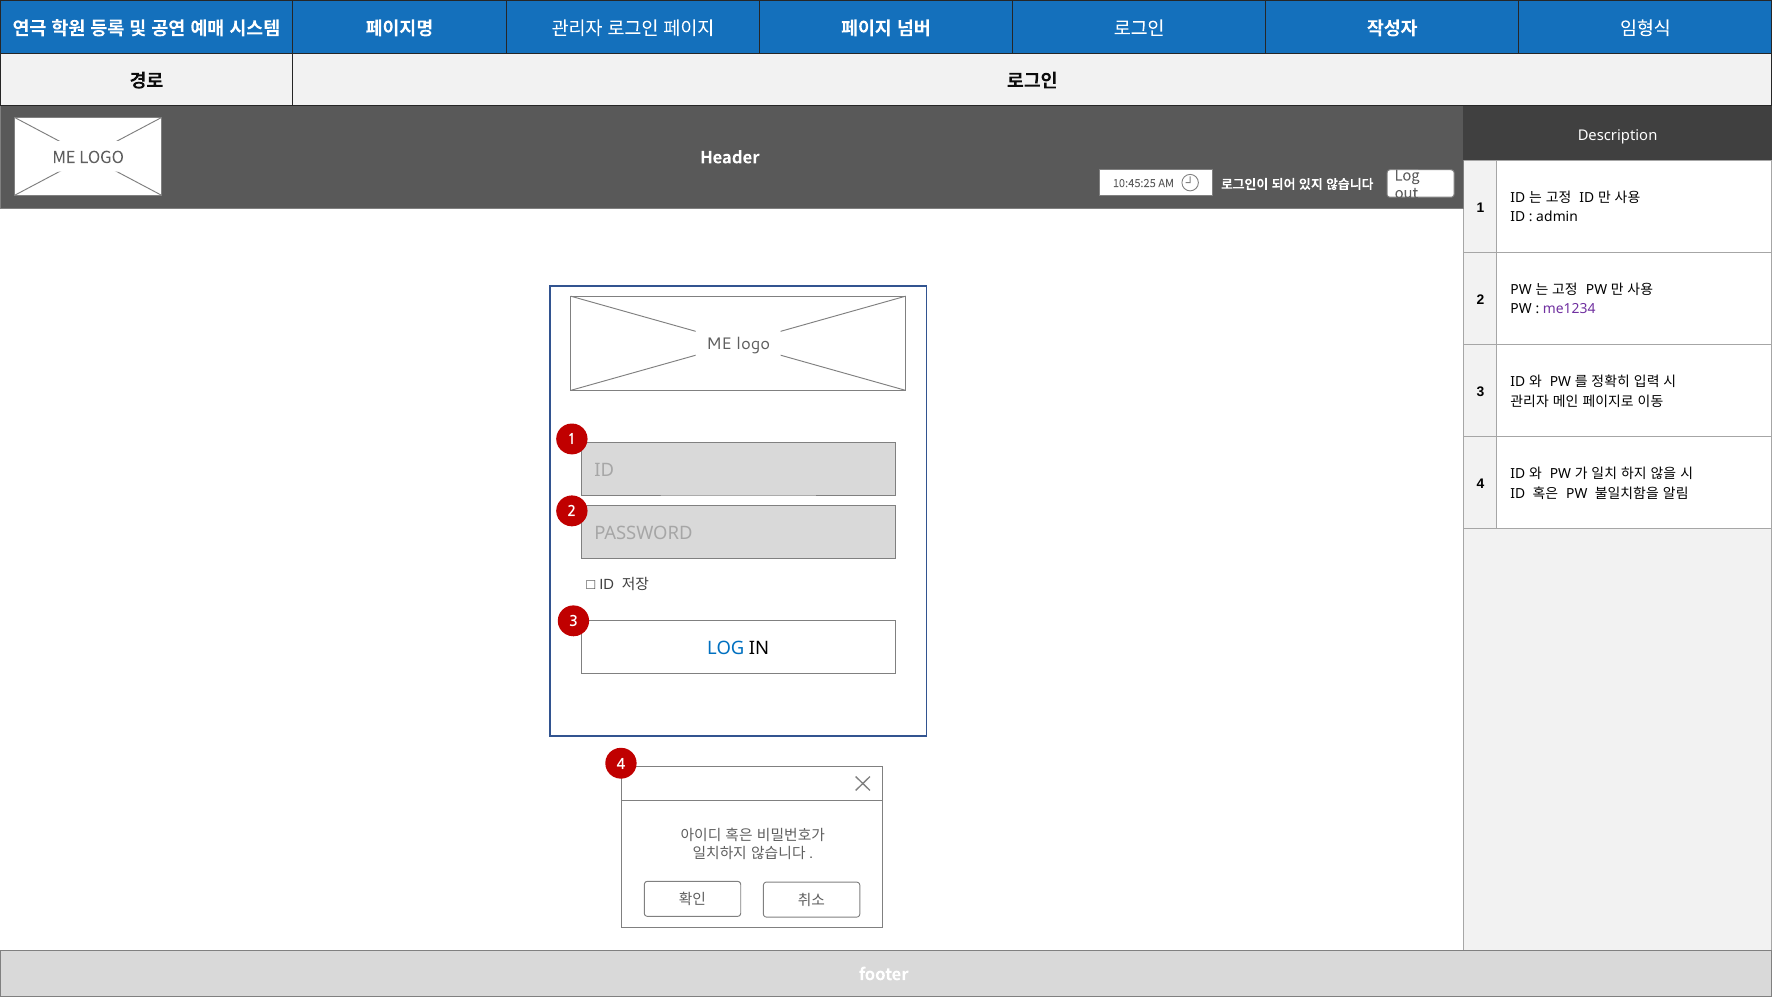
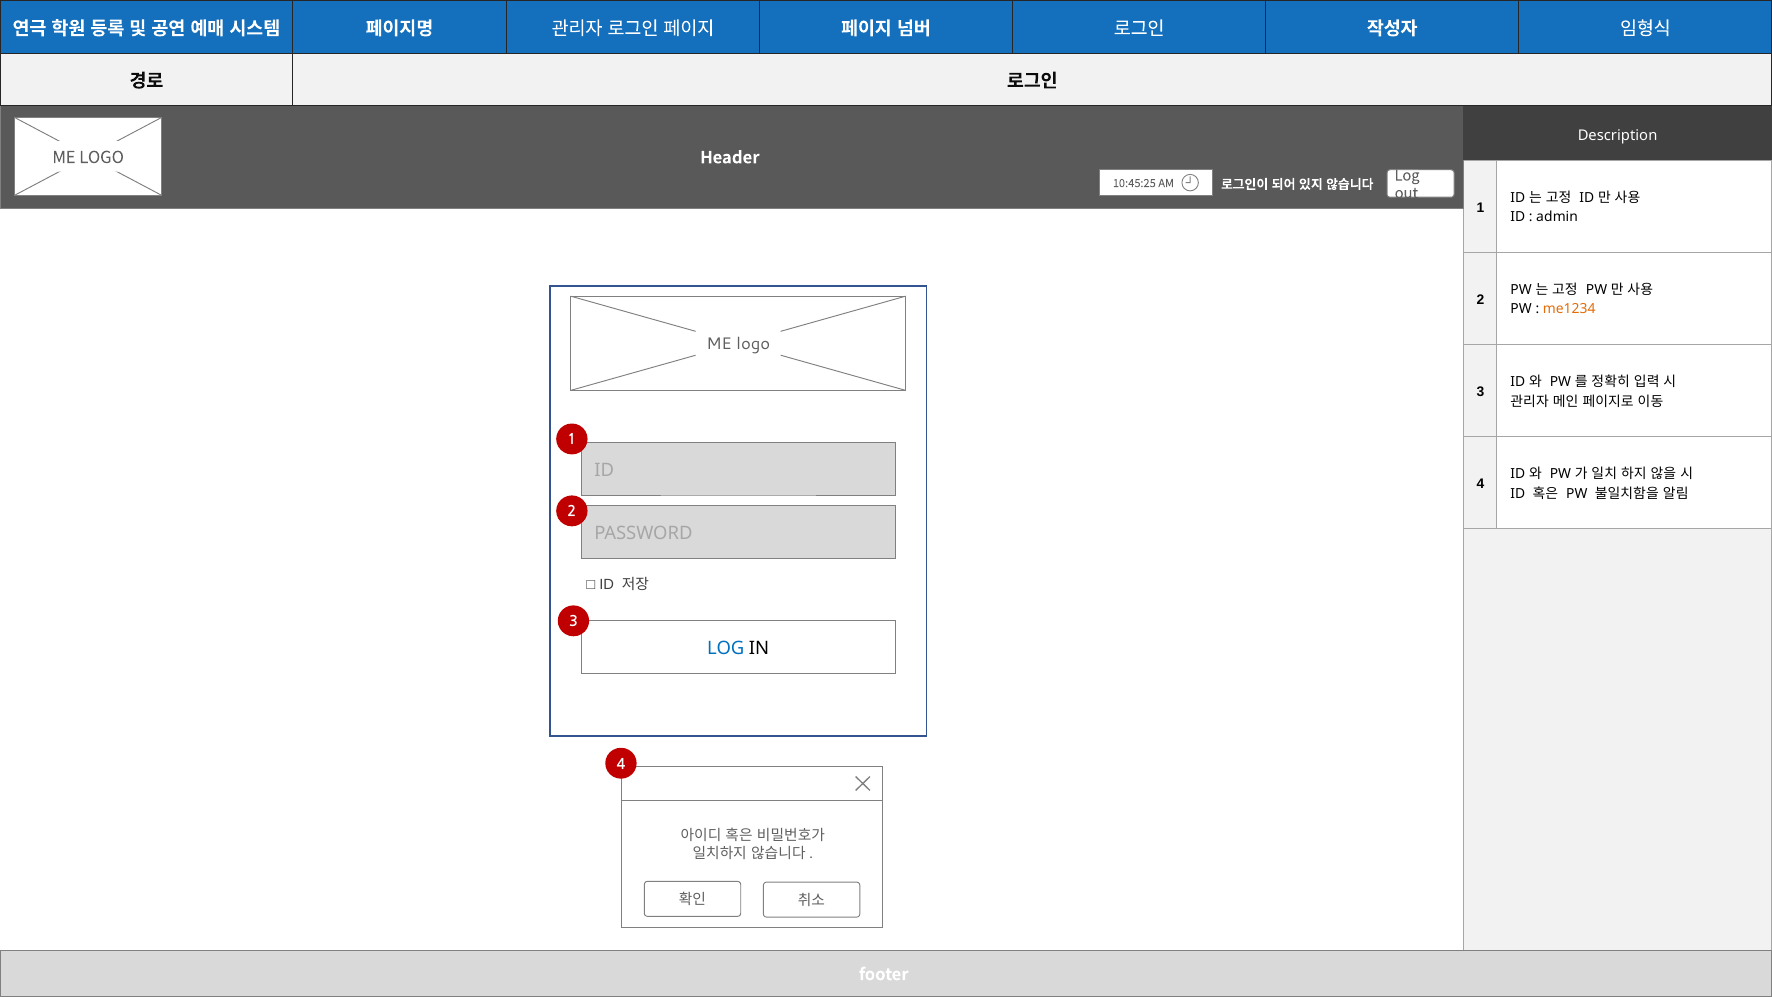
me1234 colour: purple -> orange (1569, 309)
